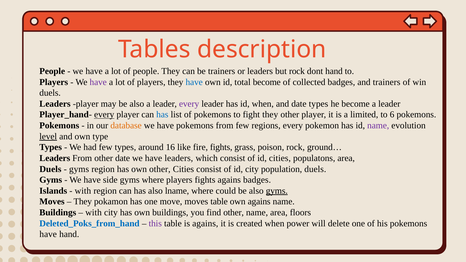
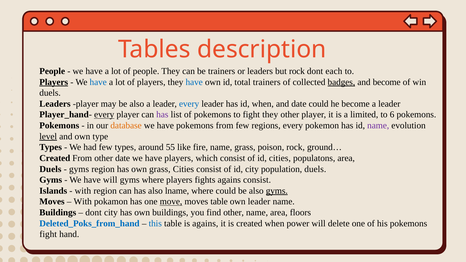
dont hand: hand -> each (334, 71)
Players underline: none -> present (54, 82)
have colour: purple -> blue (98, 82)
total become: become -> trainers (267, 82)
badges underline: none -> present (341, 82)
and trainers: trainers -> become (387, 82)
every colour: purple -> blue (189, 104)
date types: types -> could (319, 104)
has colour: blue -> purple (162, 115)
16: 16 -> 55 (170, 147)
fire fights: fights -> name (221, 147)
Leaders: Leaders -> Created (55, 158)
have leaders: leaders -> players (179, 158)
own other: other -> grass (160, 169)
have side: side -> will (110, 180)
agains badges: badges -> consist (257, 180)
They: They -> With (83, 202)
move underline: none -> present (171, 202)
own agains: agains -> leader (259, 202)
with: with -> dont (94, 213)
this colour: purple -> blue (155, 223)
have: have -> fight (48, 234)
